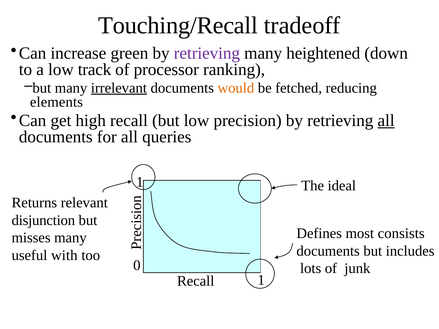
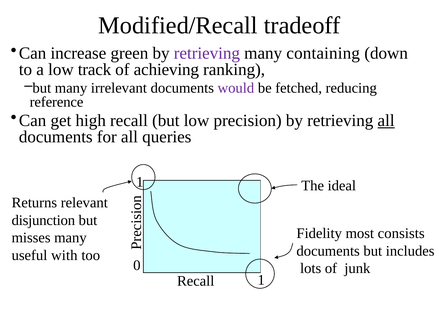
Touching/Recall: Touching/Recall -> Modified/Recall (178, 25)
heightened: heightened -> containing (323, 53)
processor: processor -> achieving (166, 70)
irrelevant underline: present -> none (119, 88)
would colour: orange -> purple (236, 88)
elements: elements -> reference (57, 102)
Defines: Defines -> Fidelity (319, 234)
